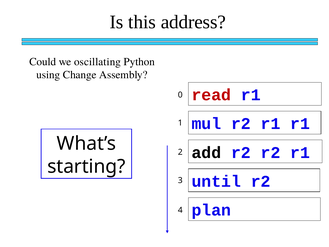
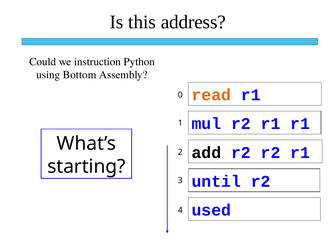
oscillating: oscillating -> instruction (98, 62)
Change: Change -> Bottom (80, 75)
read colour: red -> orange (211, 95)
plan: plan -> used (211, 210)
